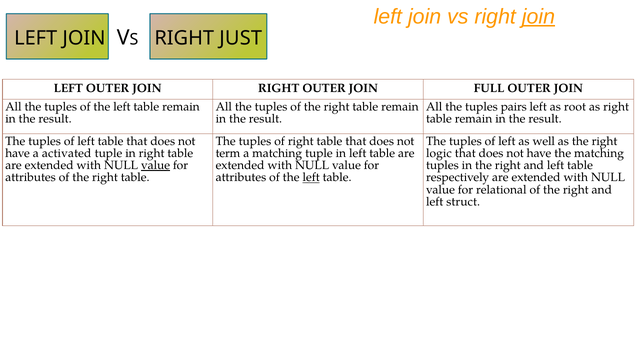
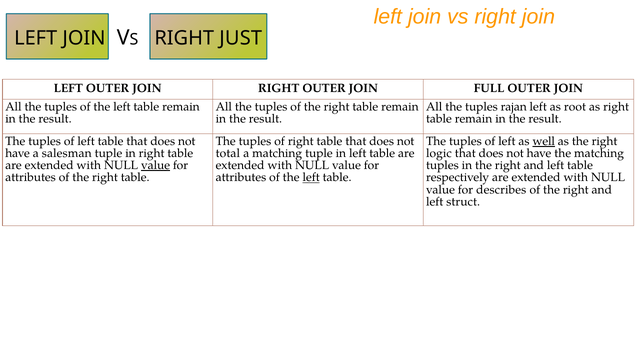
join underline: present -> none (538, 17)
pairs: pairs -> rajan (514, 107)
well underline: none -> present (544, 141)
activated: activated -> salesman (67, 153)
term: term -> total (228, 153)
relational: relational -> describes (501, 190)
